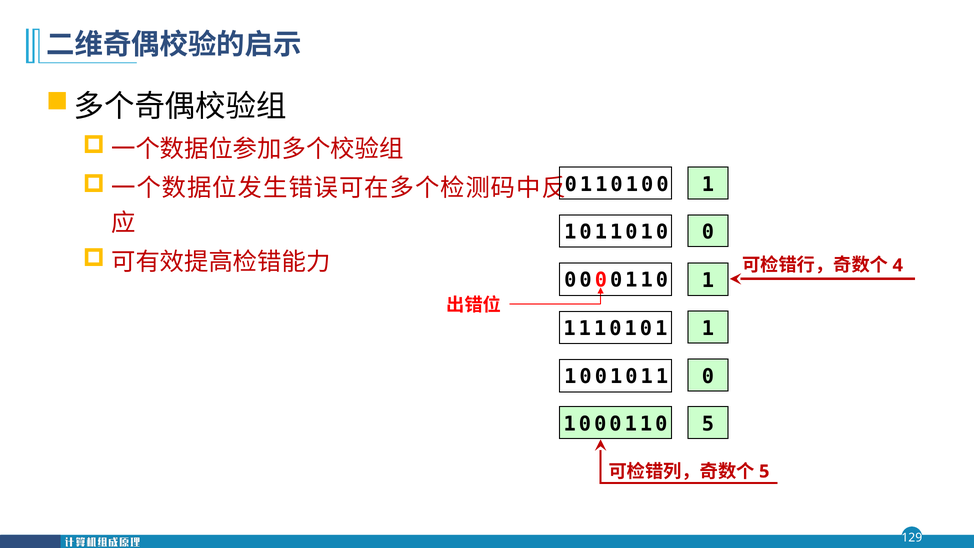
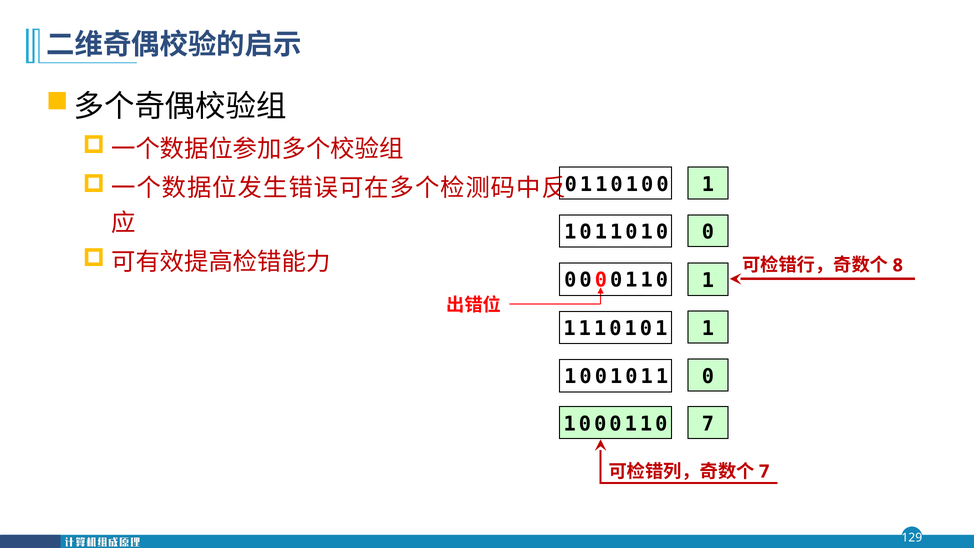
4: 4 -> 8 (898, 265)
1000110 5: 5 -> 7 (708, 424)
5: 5 -> 7 (764, 471)
